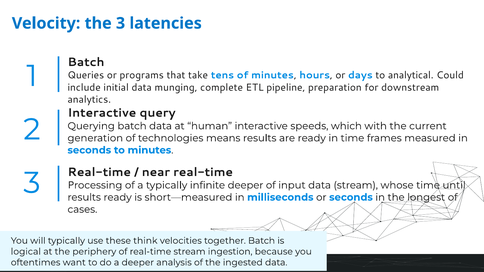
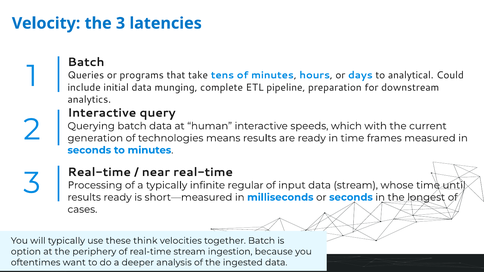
infinite deeper: deeper -> regular (246, 185)
logical: logical -> option (26, 252)
